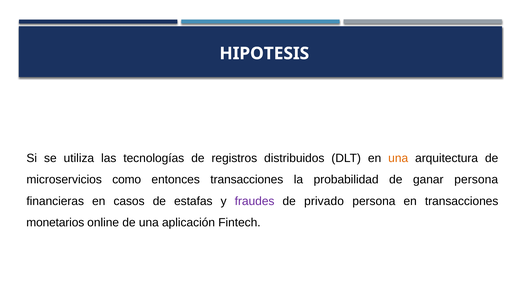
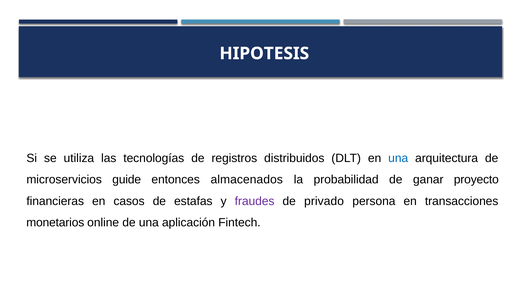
una colour: orange -> blue (398, 158)
como: como -> guide (127, 180)
entonces transacciones: transacciones -> almacenados (247, 180)
ganar persona: persona -> proyecto (476, 180)
